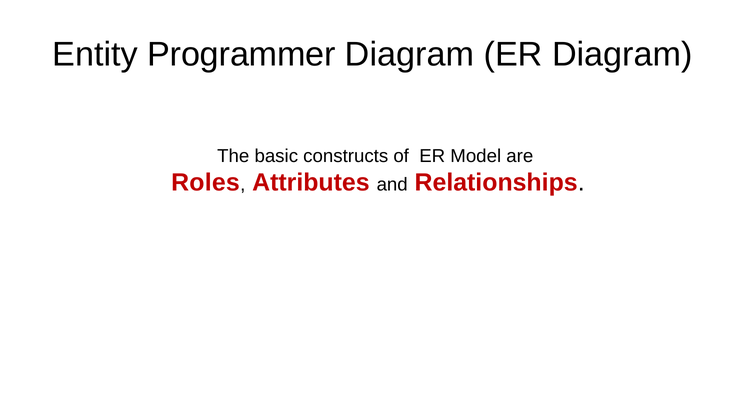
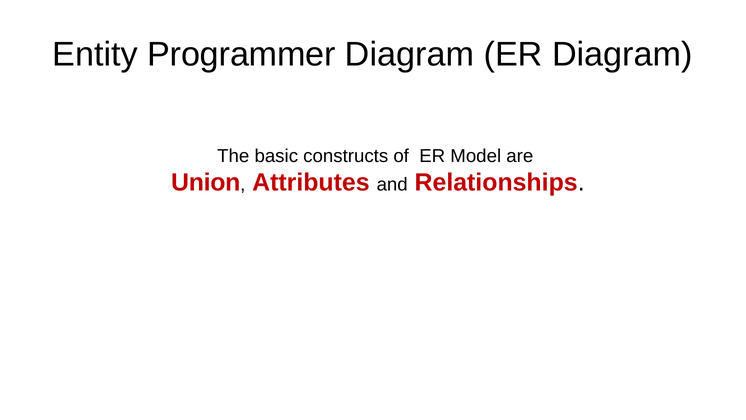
Roles: Roles -> Union (206, 183)
